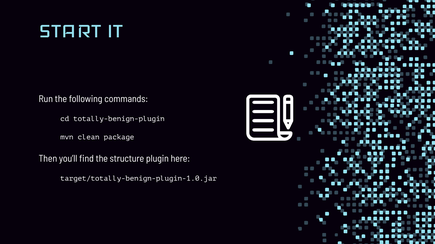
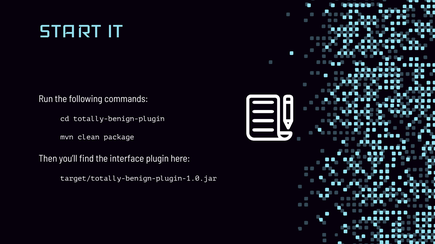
structure: structure -> interface (127, 159)
